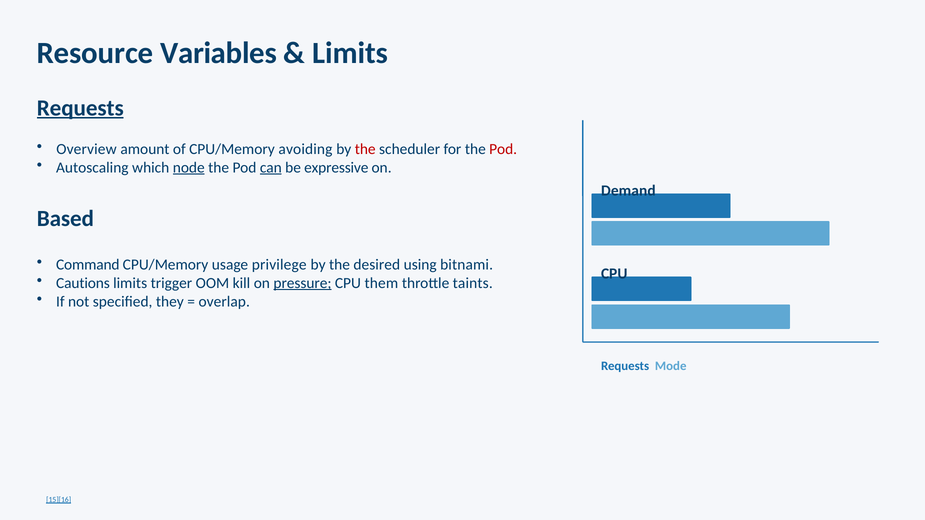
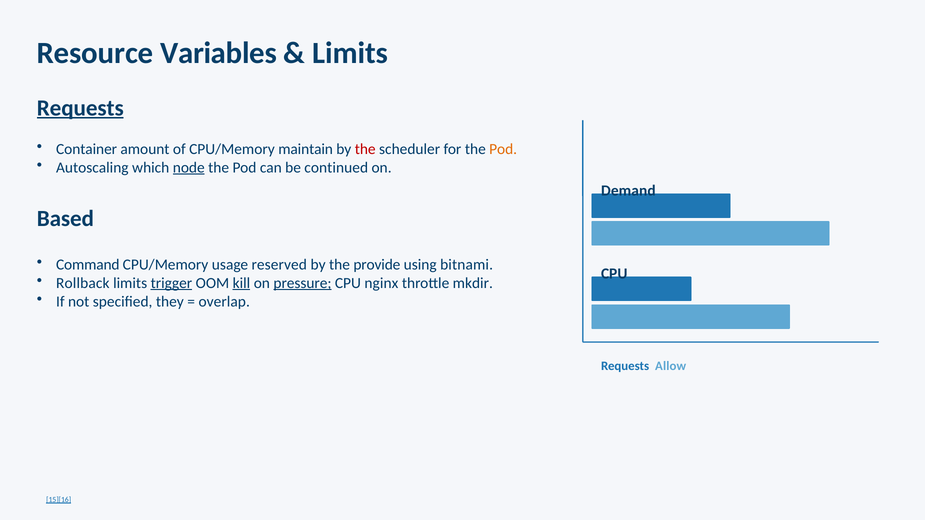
Overview: Overview -> Container (87, 149)
avoiding: avoiding -> maintain (306, 149)
Pod colour: red -> orange (503, 149)
can underline: present -> none (271, 168)
expressive: expressive -> continued (336, 168)
privilege: privilege -> reserved (279, 265)
desired: desired -> provide (377, 265)
Cautions: Cautions -> Rollback (83, 283)
trigger underline: none -> present (171, 283)
kill underline: none -> present (241, 283)
them: them -> nginx (381, 283)
taints: taints -> mkdir (473, 283)
Mode: Mode -> Allow (671, 366)
